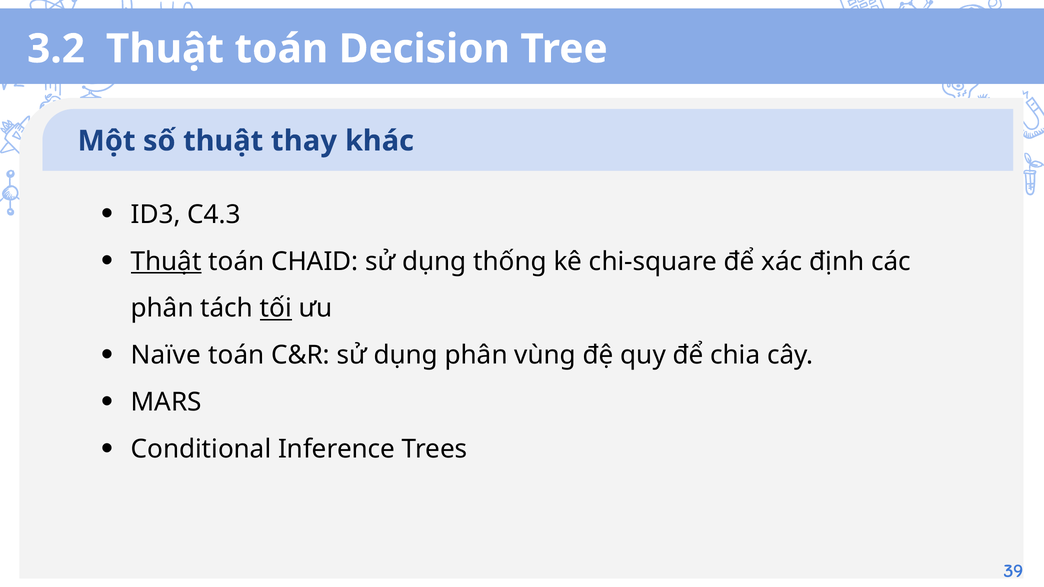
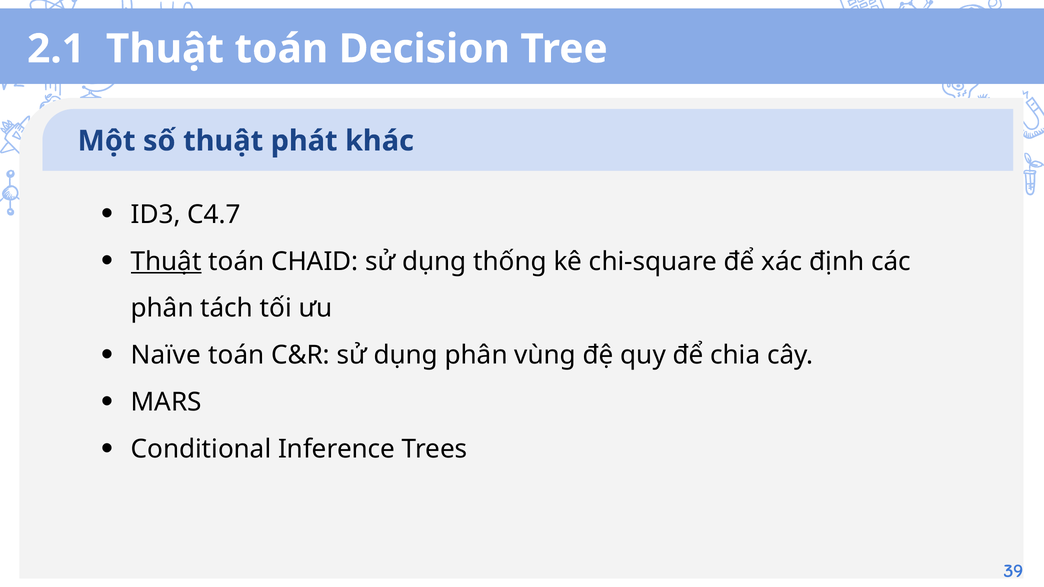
3.2: 3.2 -> 2.1 (56, 49)
thay: thay -> phát (304, 141)
C4.3: C4.3 -> C4.7 (214, 215)
tối underline: present -> none (276, 308)
